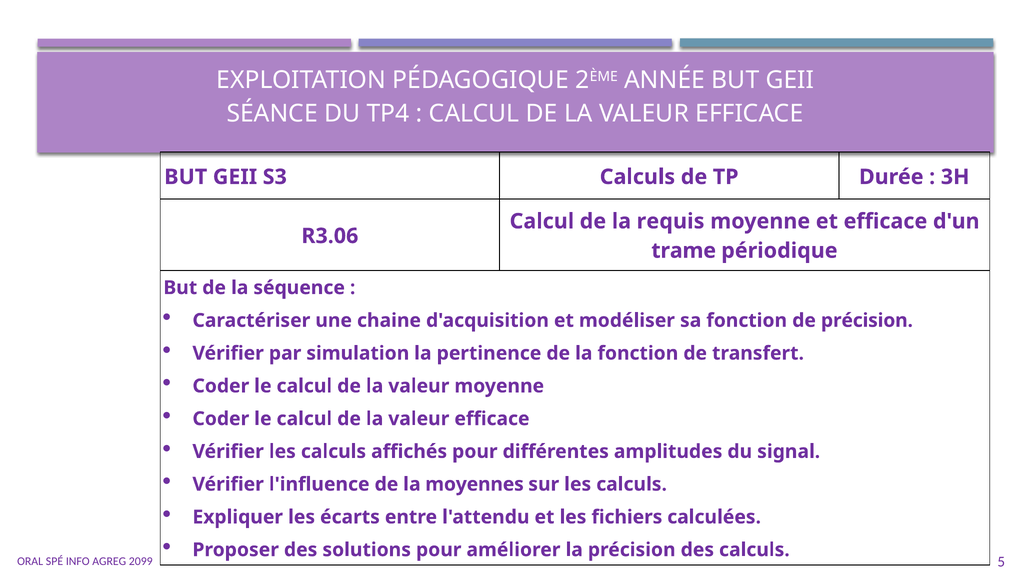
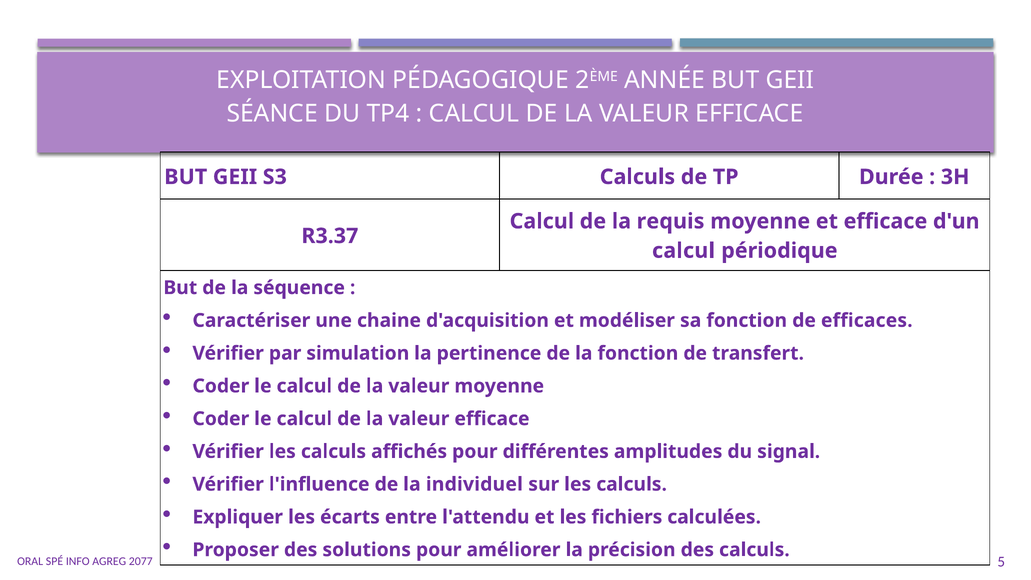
R3.06: R3.06 -> R3.37 (330, 236)
trame: trame -> calcul (683, 251)
de précision: précision -> efficaces (867, 320)
moyennes: moyennes -> individuel (474, 484)
2099: 2099 -> 2077 (141, 561)
